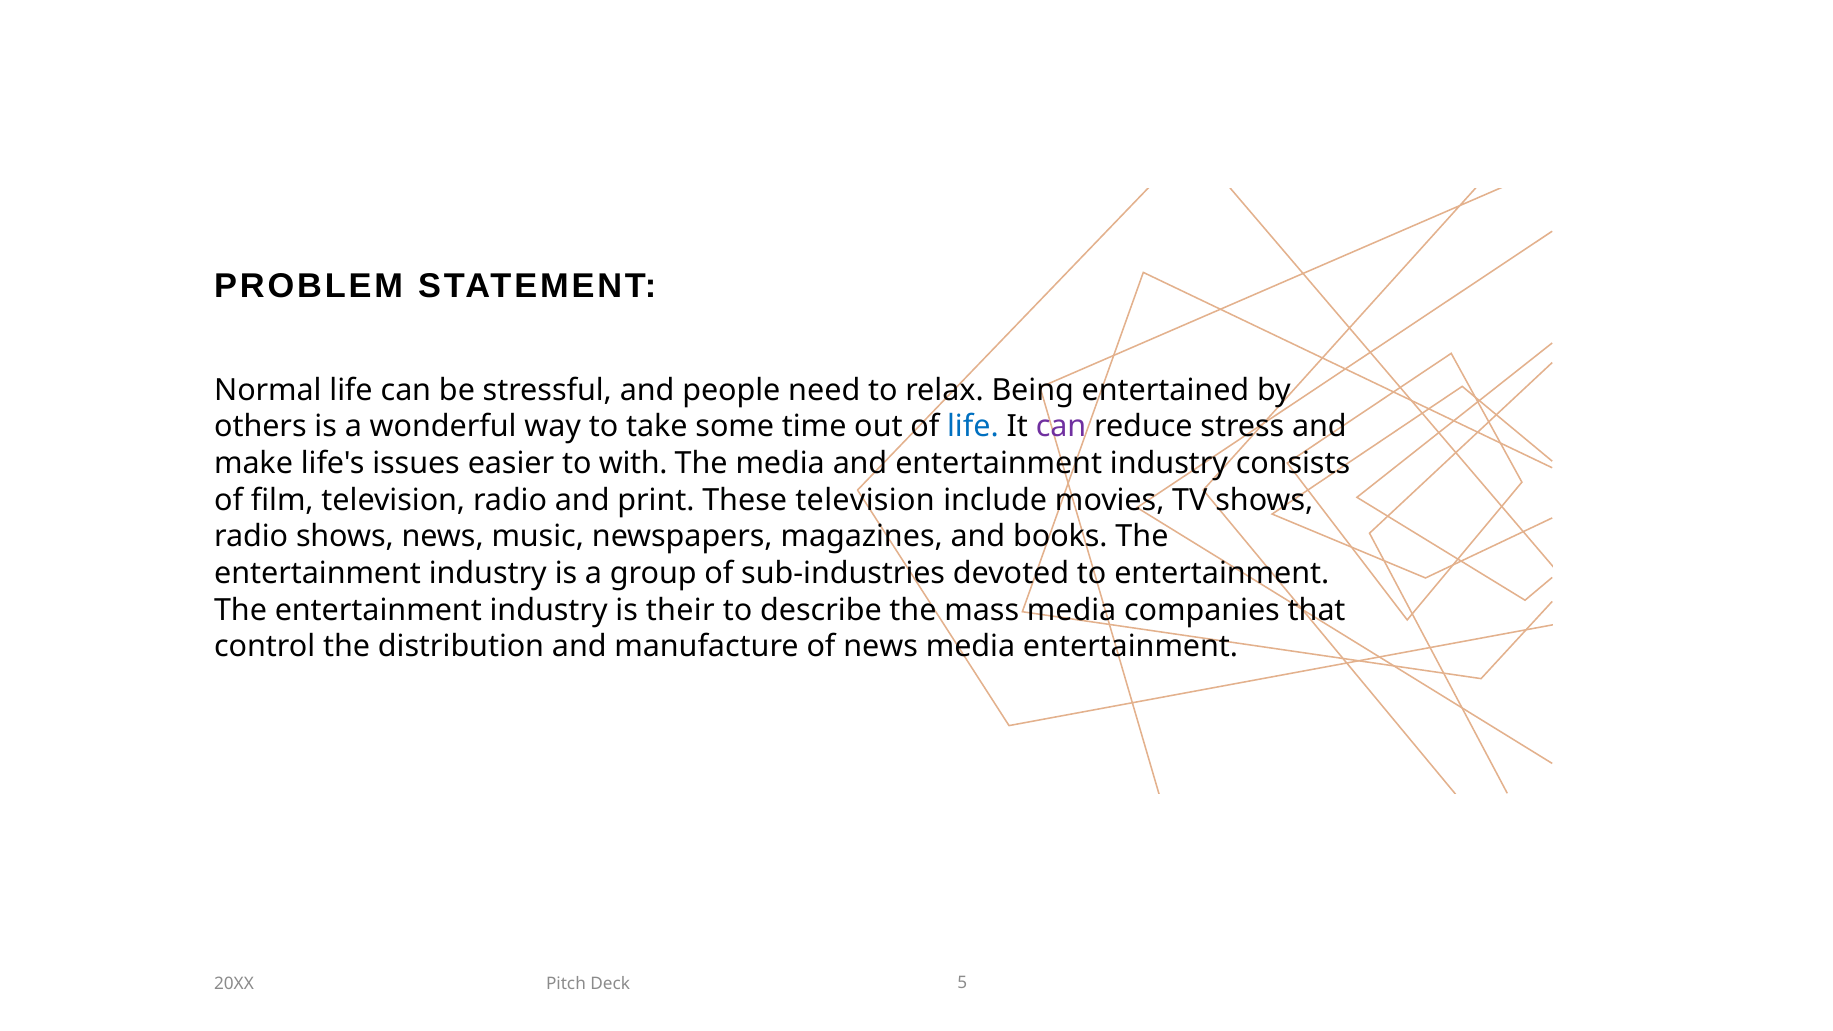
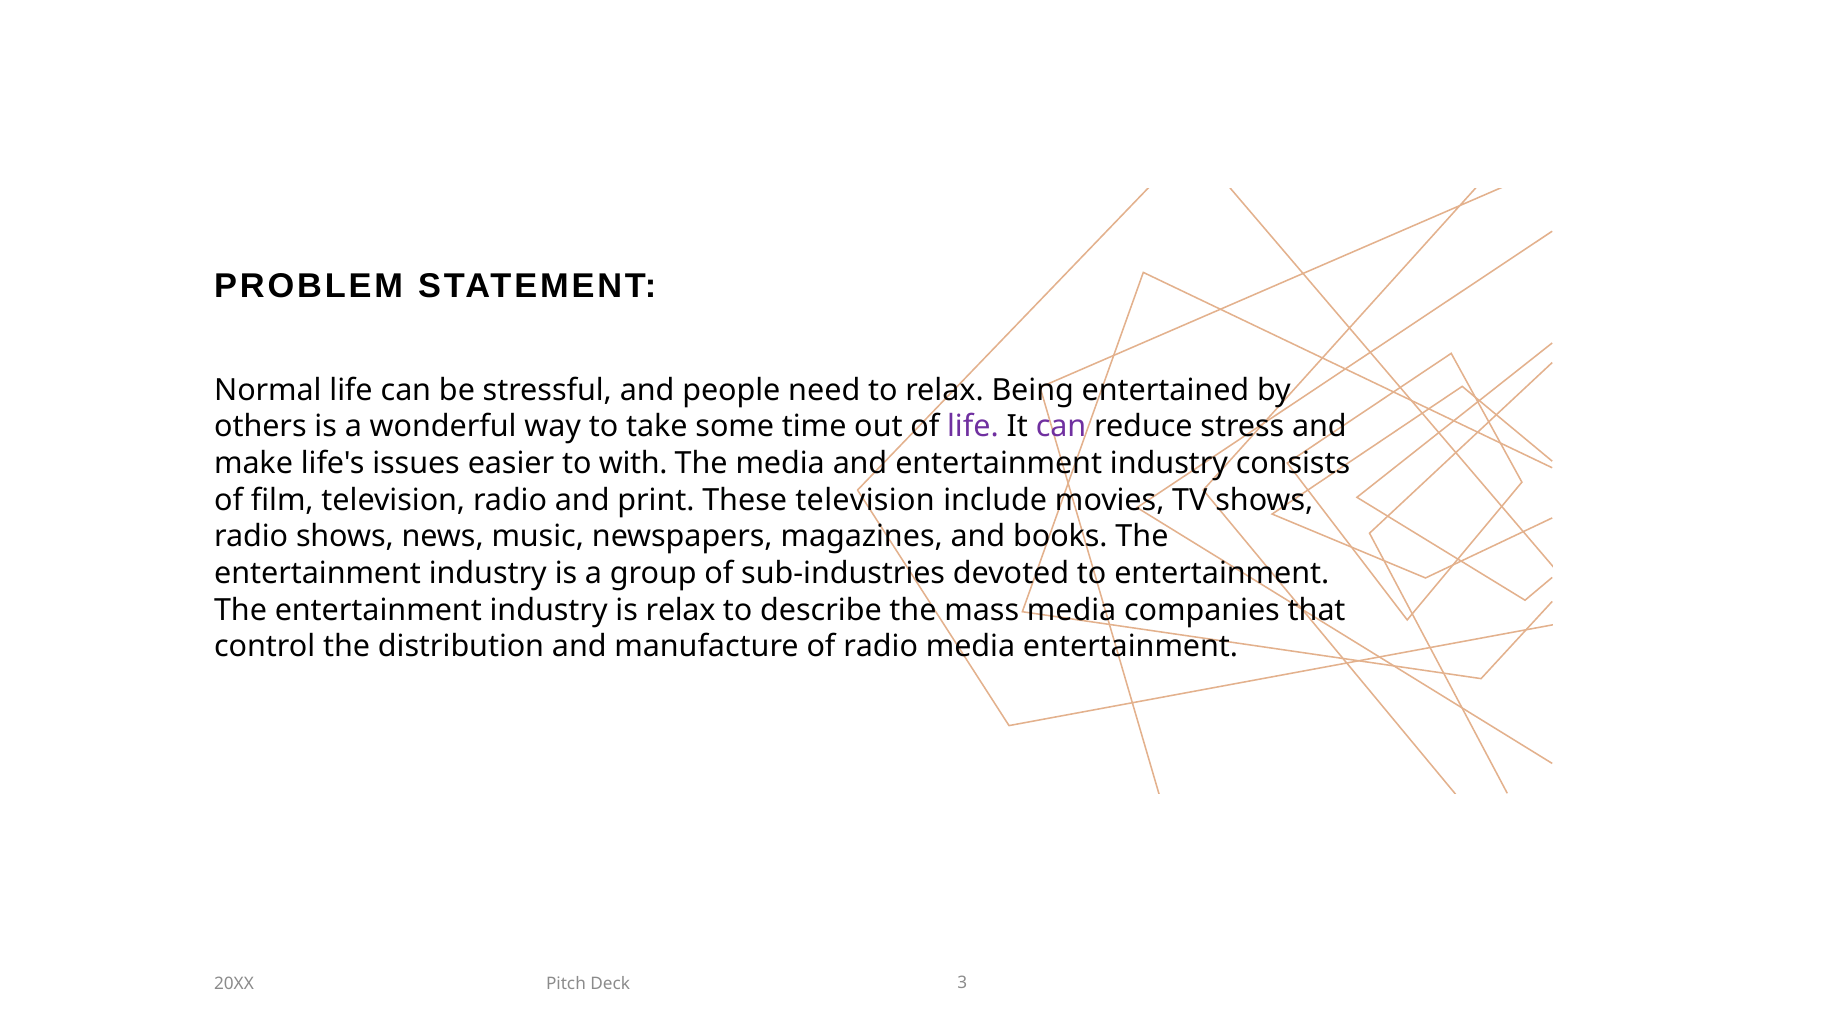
life colour: blue -> purple (973, 427)
is their: their -> relax (681, 610)
of news: news -> radio (881, 647)
5: 5 -> 3 (962, 983)
